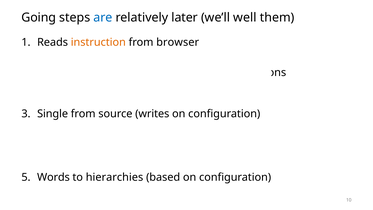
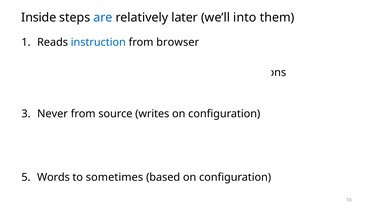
Going: Going -> Inside (39, 17)
we’ll well: well -> into (245, 17)
instruction colour: orange -> blue (98, 42)
Single: Single -> Never (53, 114)
hierarchies: hierarchies -> sometimes (114, 177)
